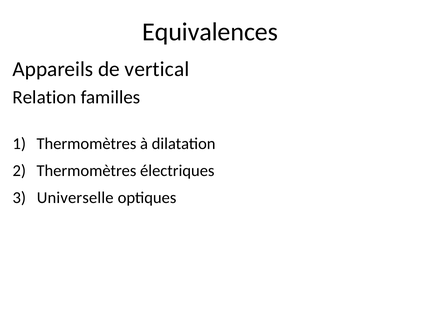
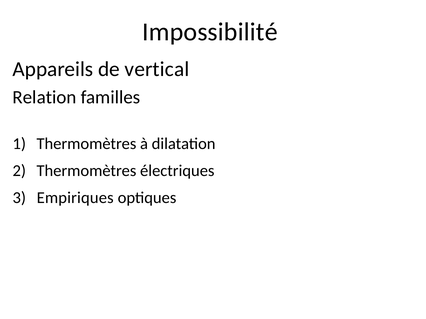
Equivalences: Equivalences -> Impossibilité (210, 32)
Universelle: Universelle -> Empiriques (75, 198)
